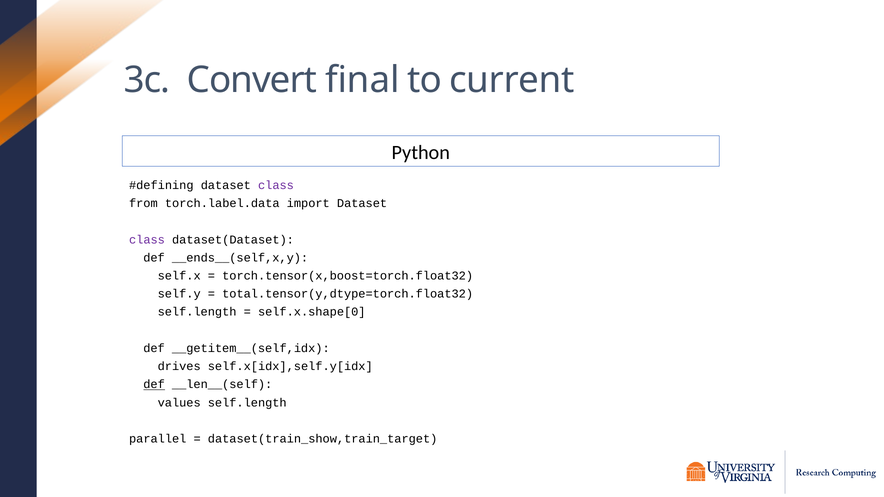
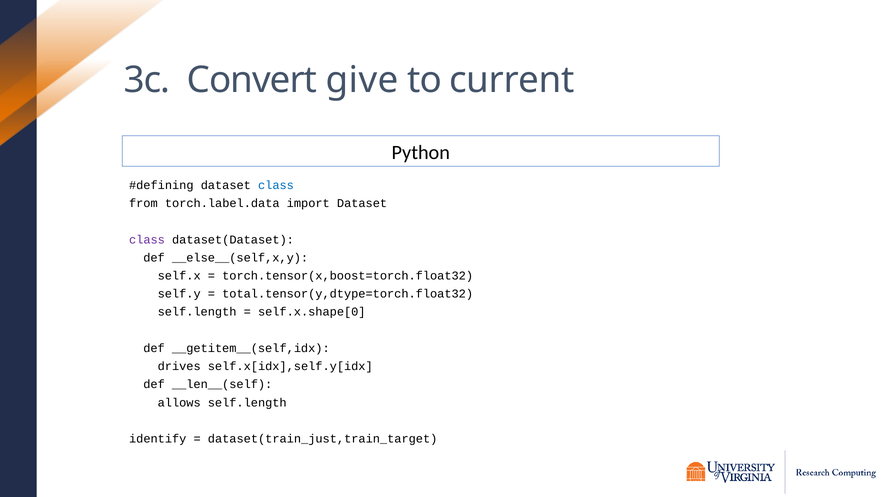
final: final -> give (362, 80)
class colour: purple -> blue (276, 185)
__ends__(self,x,y: __ends__(self,x,y -> __else__(self,x,y (240, 258)
def underline: present -> none (154, 385)
values: values -> allows (179, 403)
parallel: parallel -> identify (158, 439)
dataset(train_show,train_target: dataset(train_show,train_target -> dataset(train_just,train_target (323, 439)
